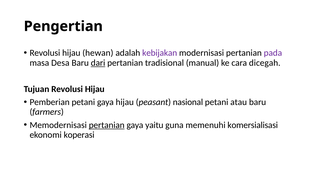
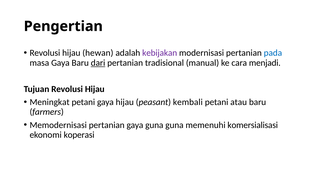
pada colour: purple -> blue (273, 53)
masa Desa: Desa -> Gaya (60, 63)
dicegah: dicegah -> menjadi (265, 63)
Pemberian: Pemberian -> Meningkat (50, 102)
nasional: nasional -> kembali (188, 102)
pertanian underline: present -> none (107, 125)
gaya yaitu: yaitu -> guna (154, 125)
